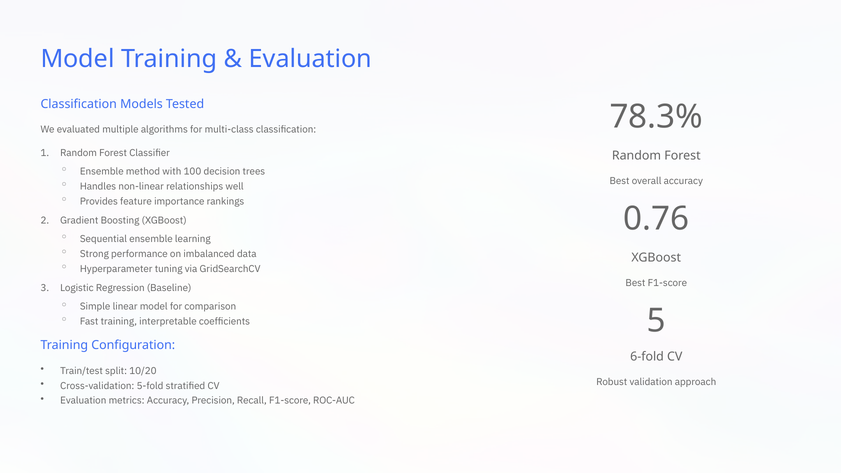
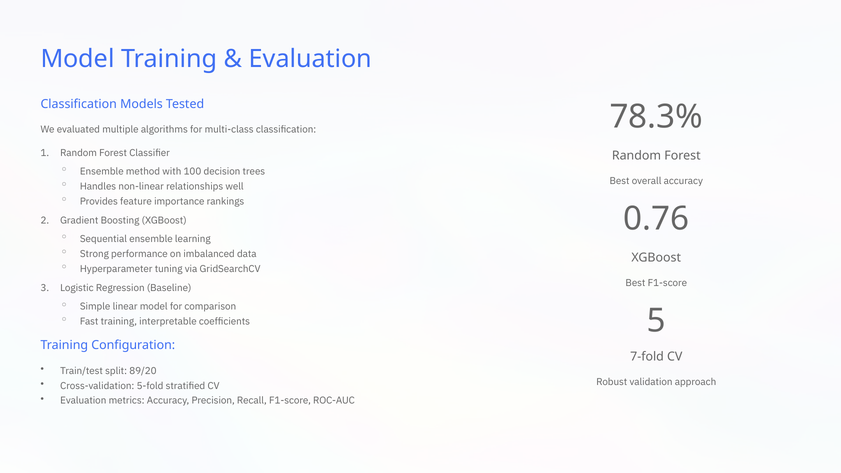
6-fold: 6-fold -> 7-fold (647, 357)
10/20: 10/20 -> 89/20 (143, 371)
